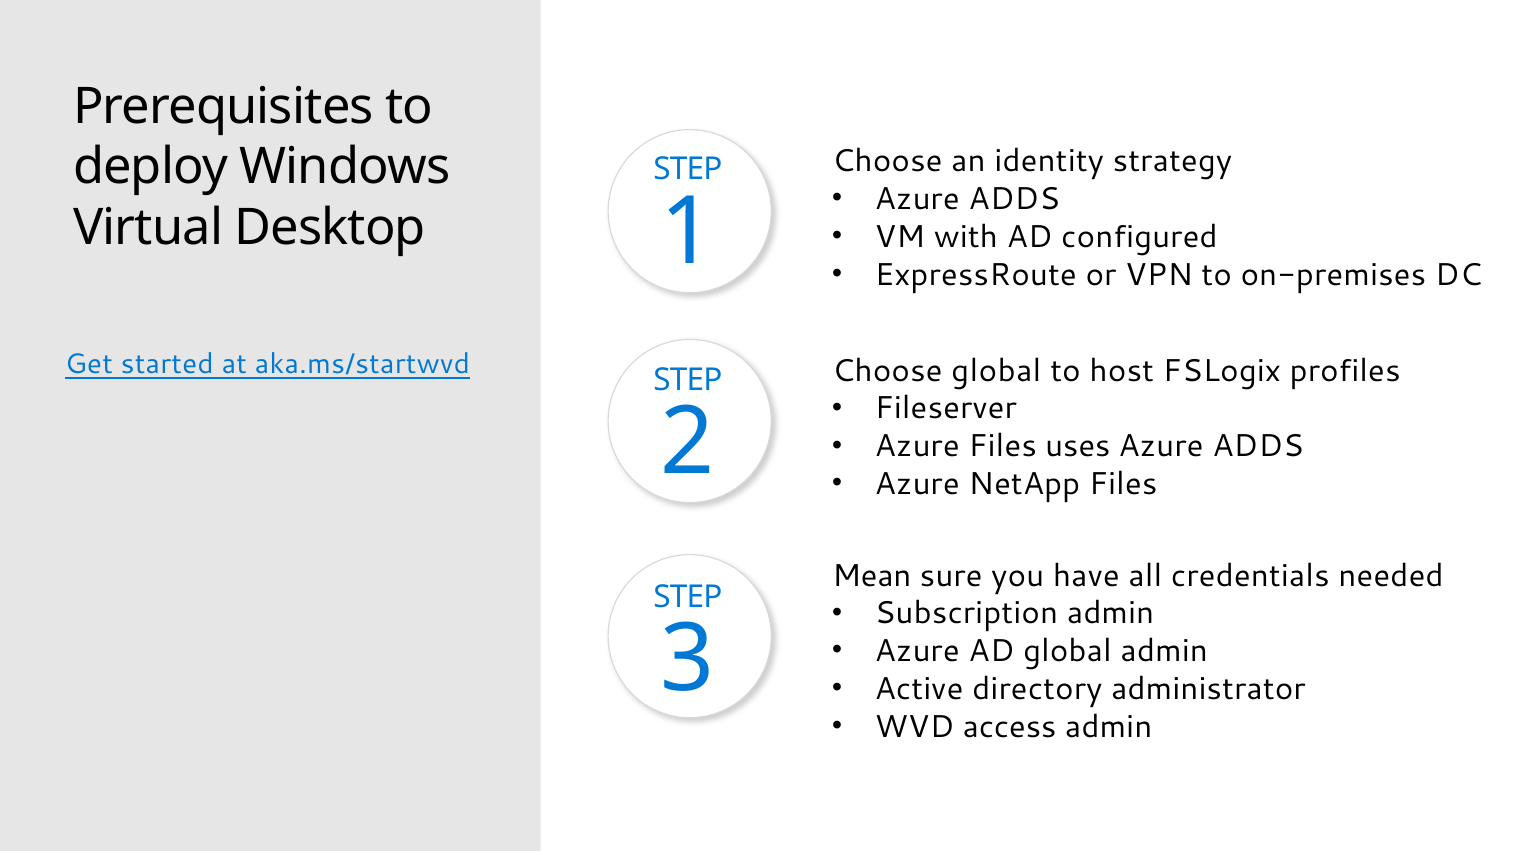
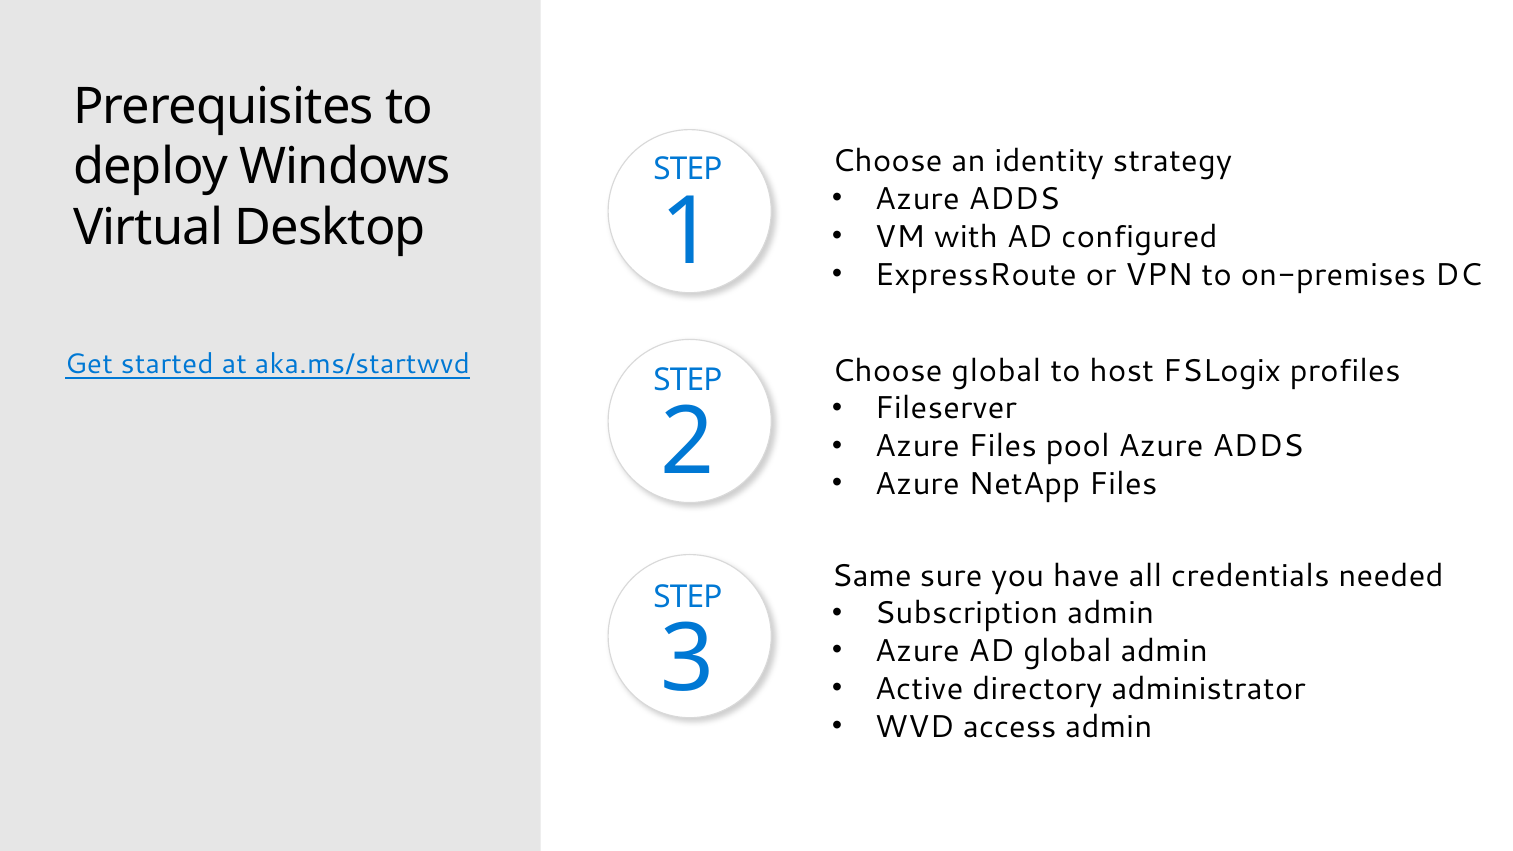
uses: uses -> pool (1078, 446)
Mean: Mean -> Same (872, 576)
